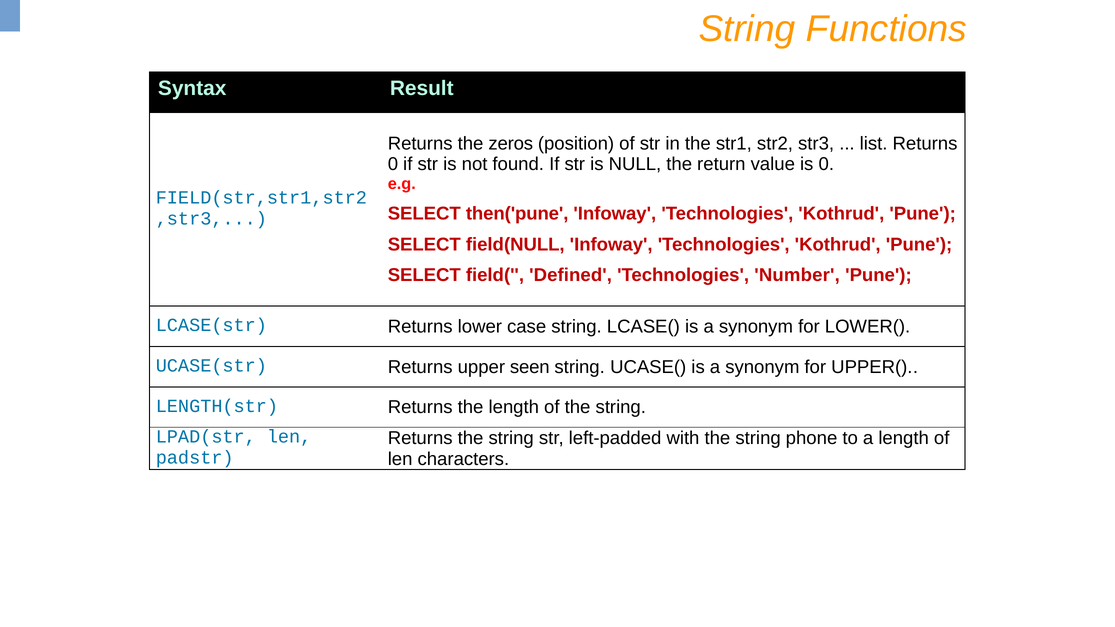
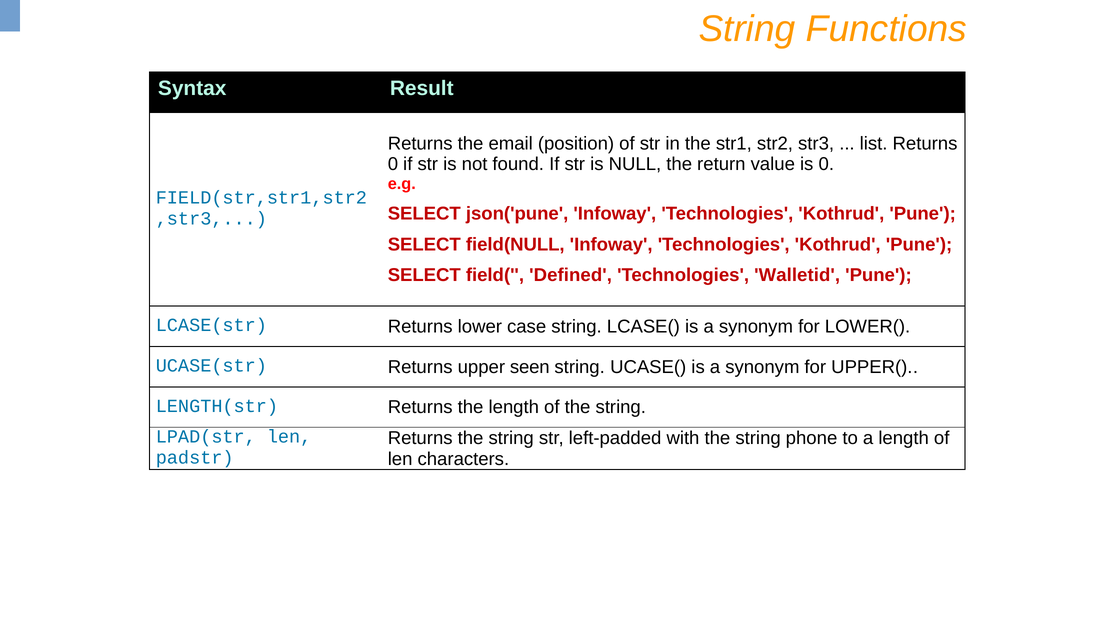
zeros: zeros -> email (511, 144)
then('pune: then('pune -> json('pune (517, 214)
Number: Number -> Walletid (797, 275)
